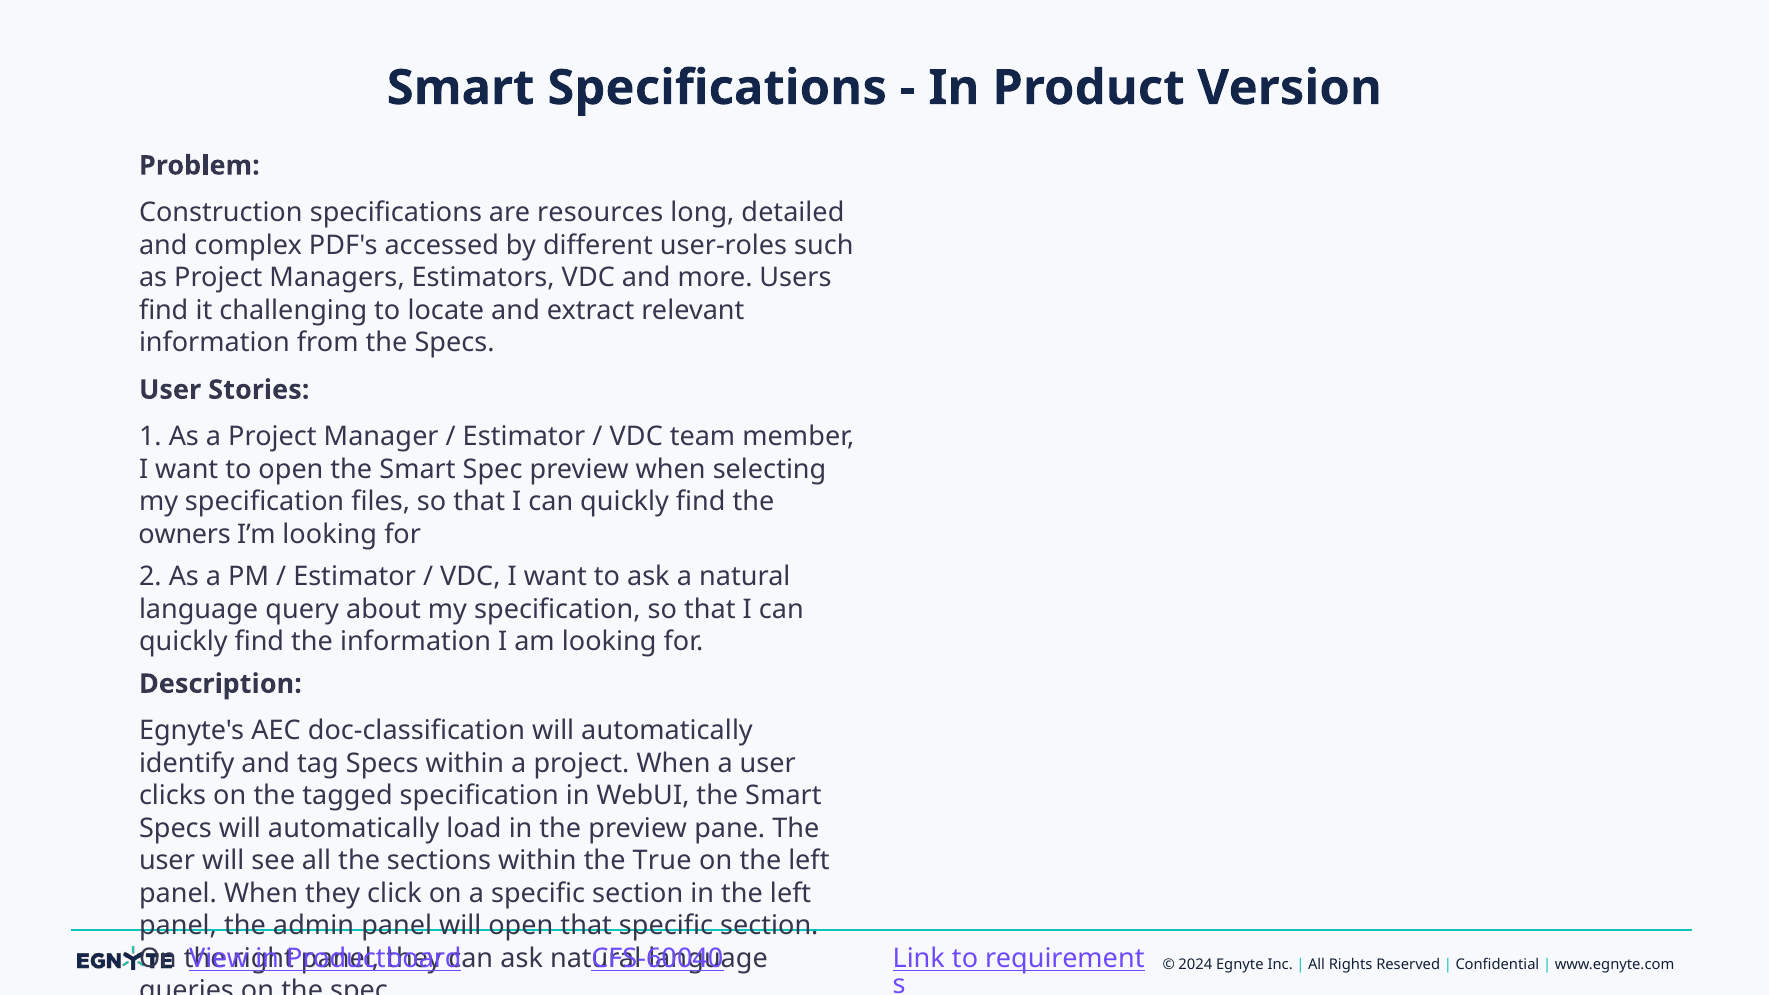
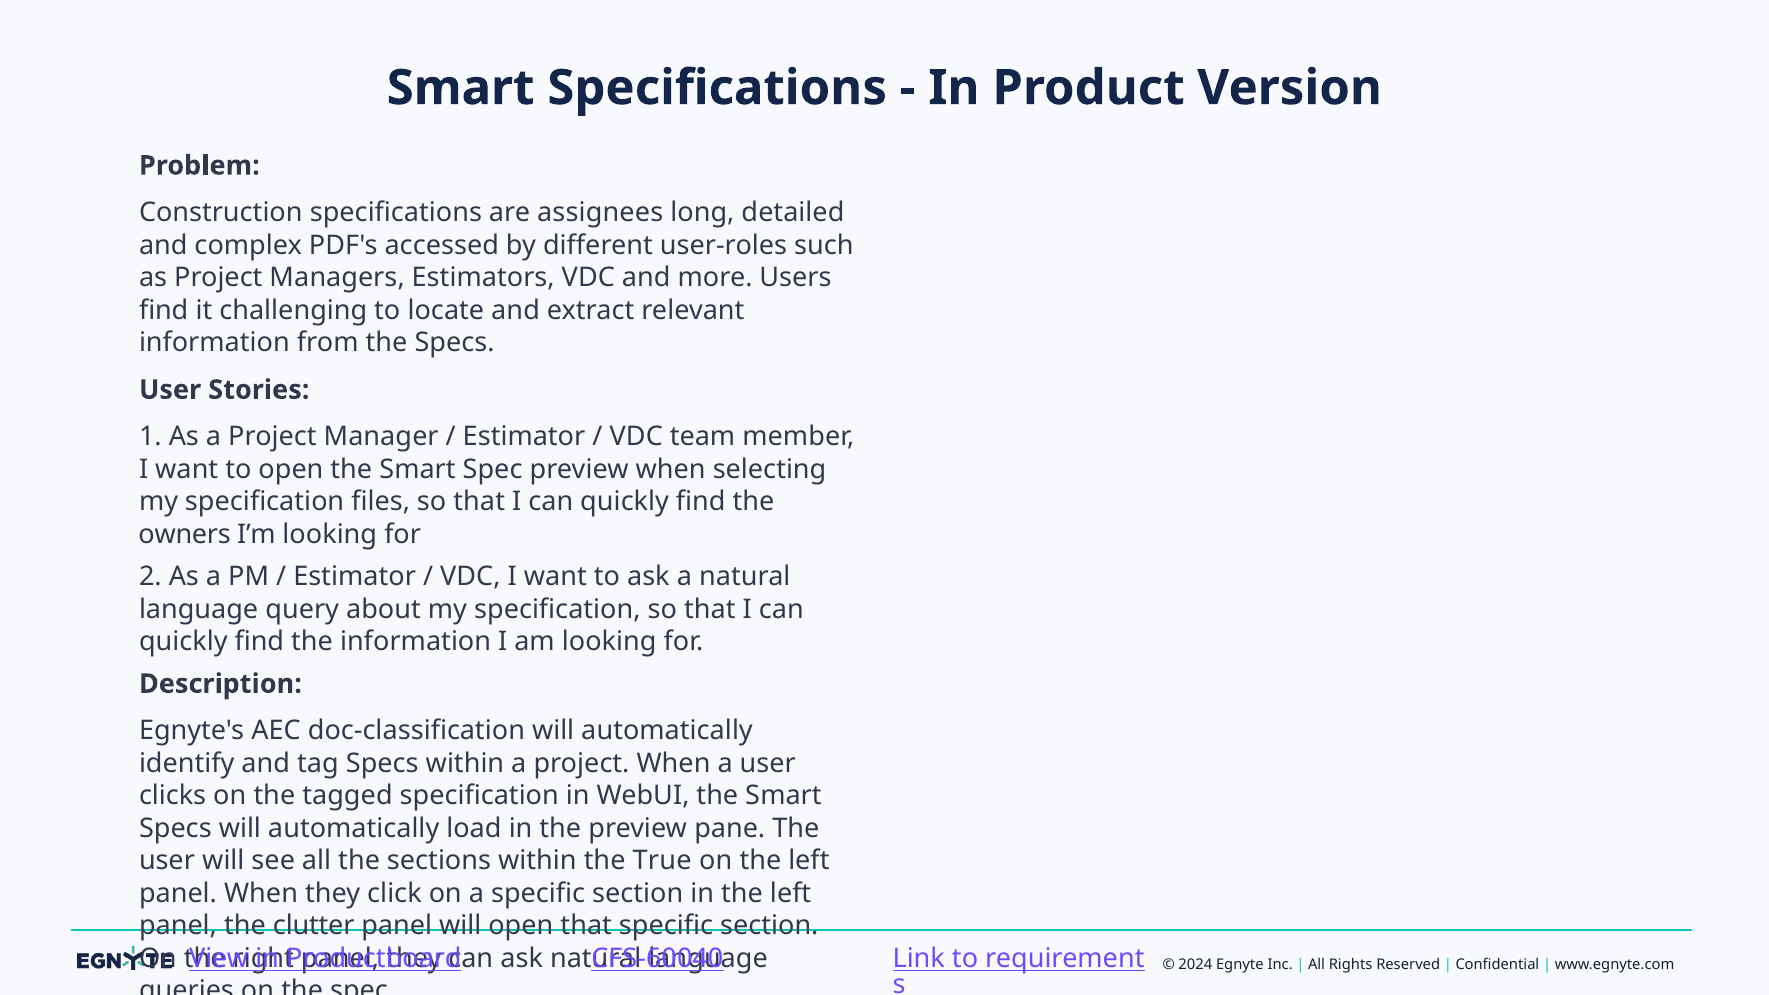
resources: resources -> assignees (600, 213)
admin: admin -> clutter (314, 926)
